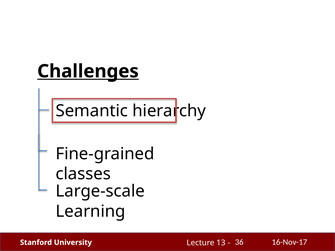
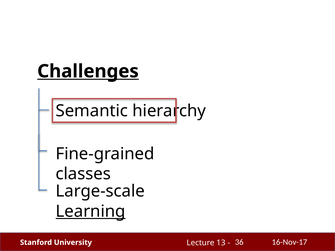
Learning underline: none -> present (91, 211)
